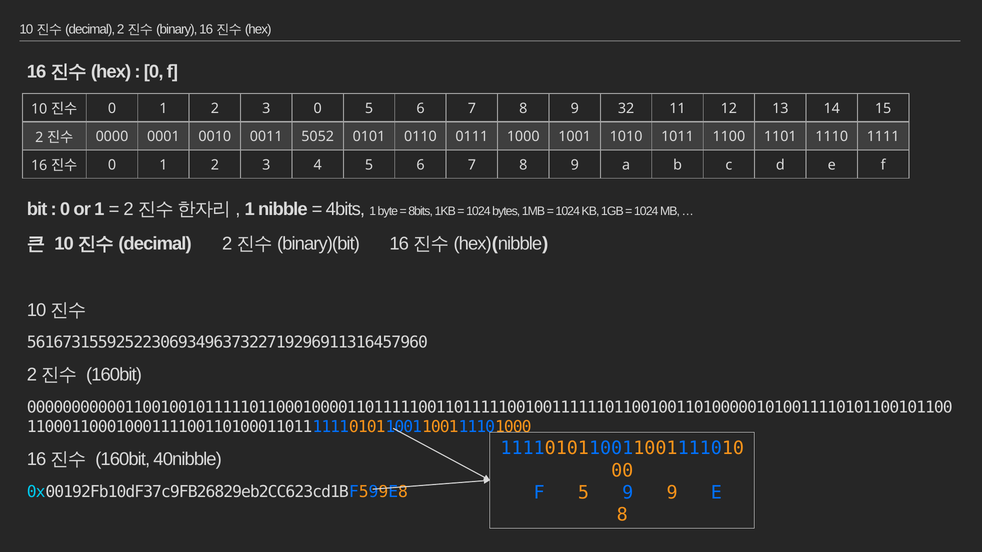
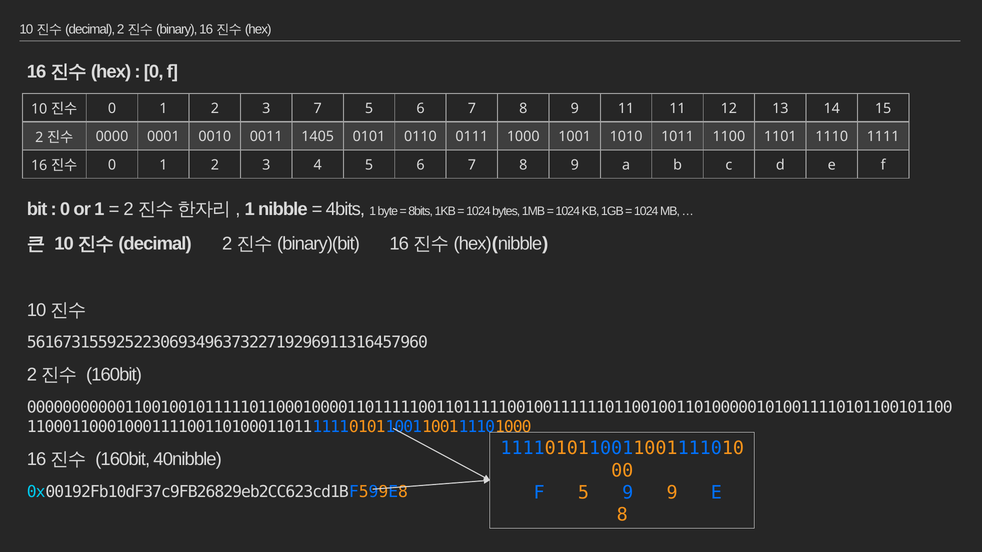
3 0: 0 -> 7 (318, 109)
9 32: 32 -> 11 (626, 109)
5052: 5052 -> 1405 (318, 137)
